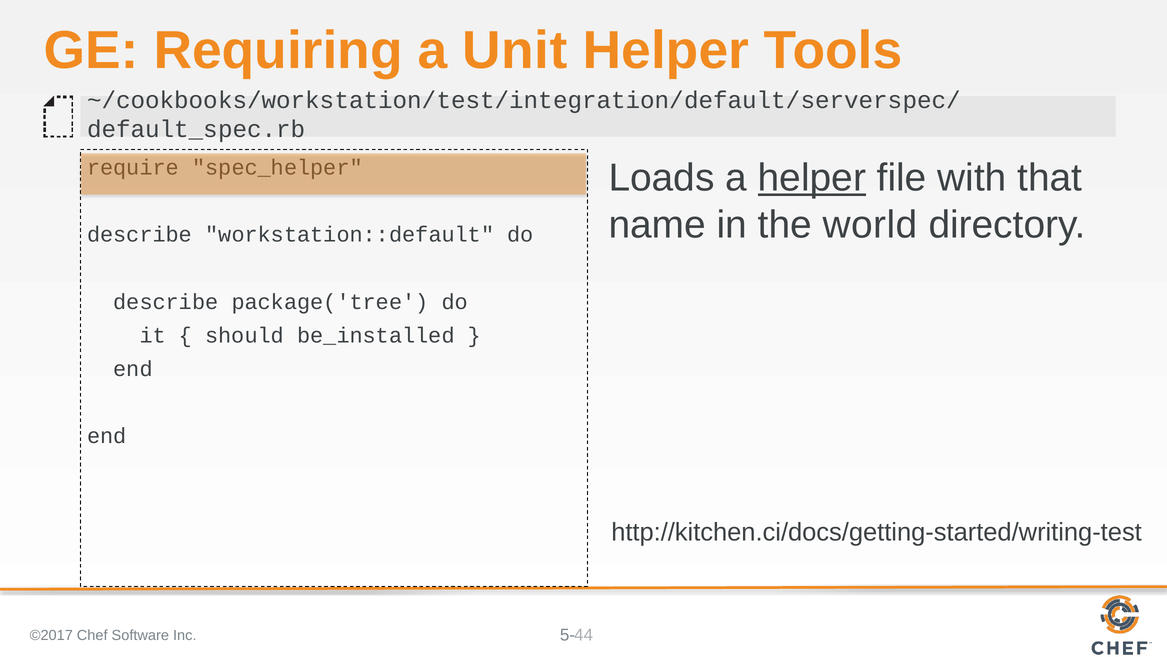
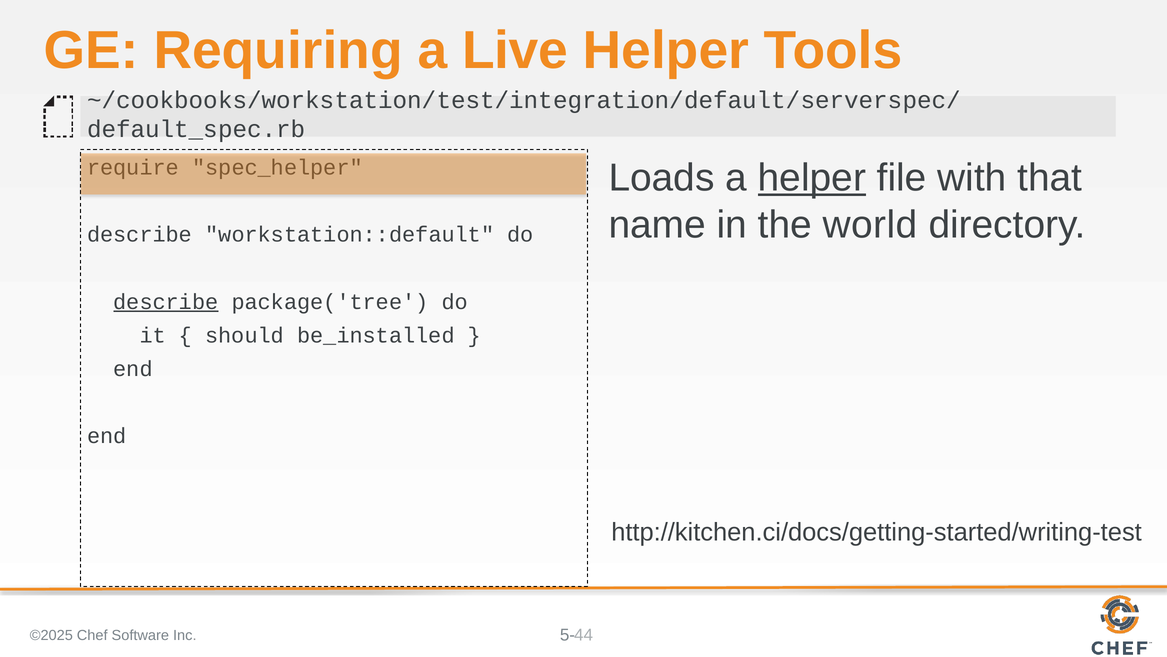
Unit: Unit -> Live (515, 50)
describe underline: none -> present (166, 302)
©2017: ©2017 -> ©2025 (51, 635)
